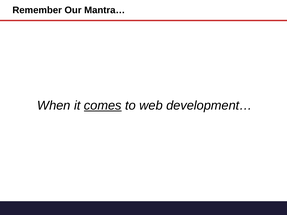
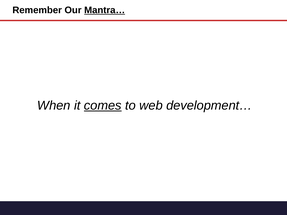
Mantra… underline: none -> present (105, 10)
